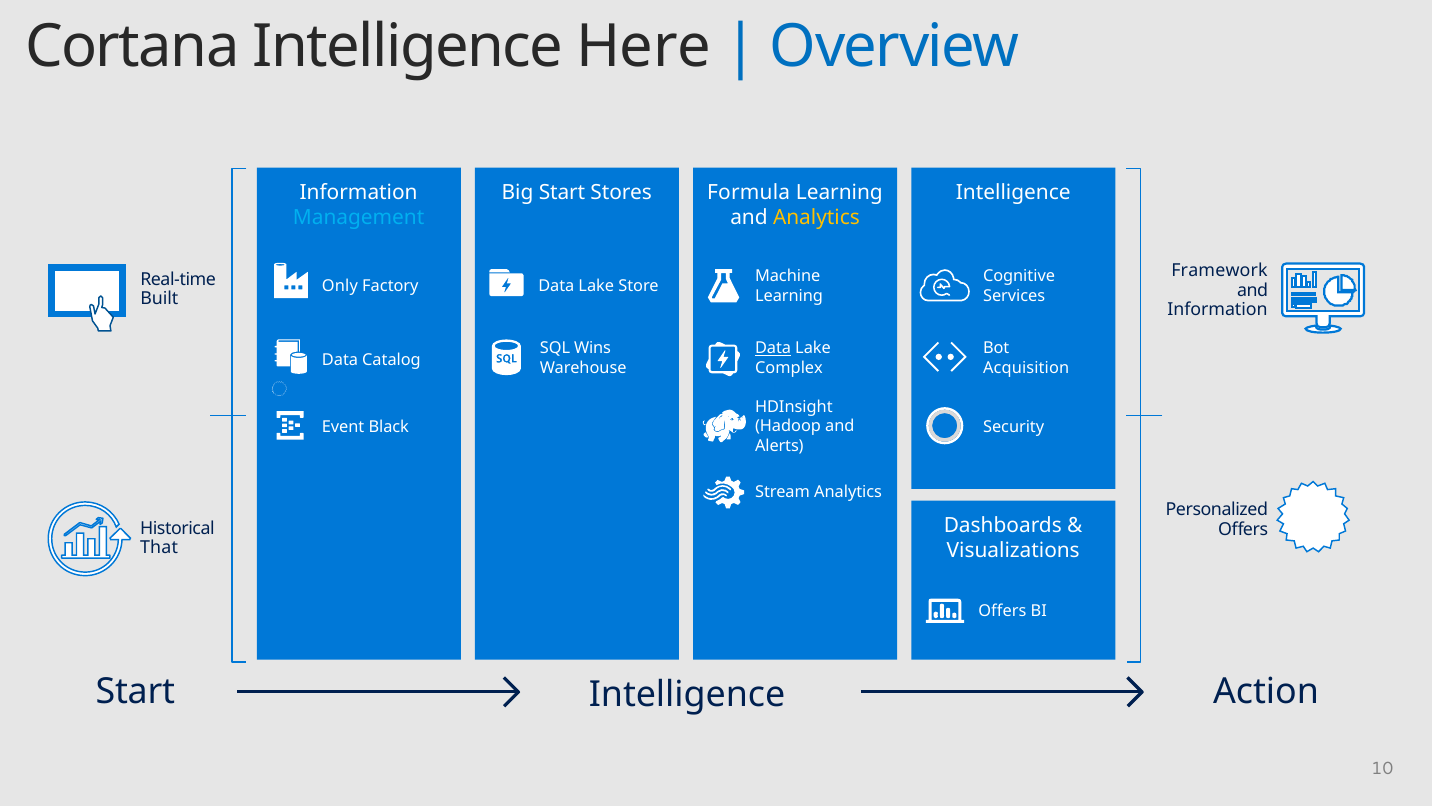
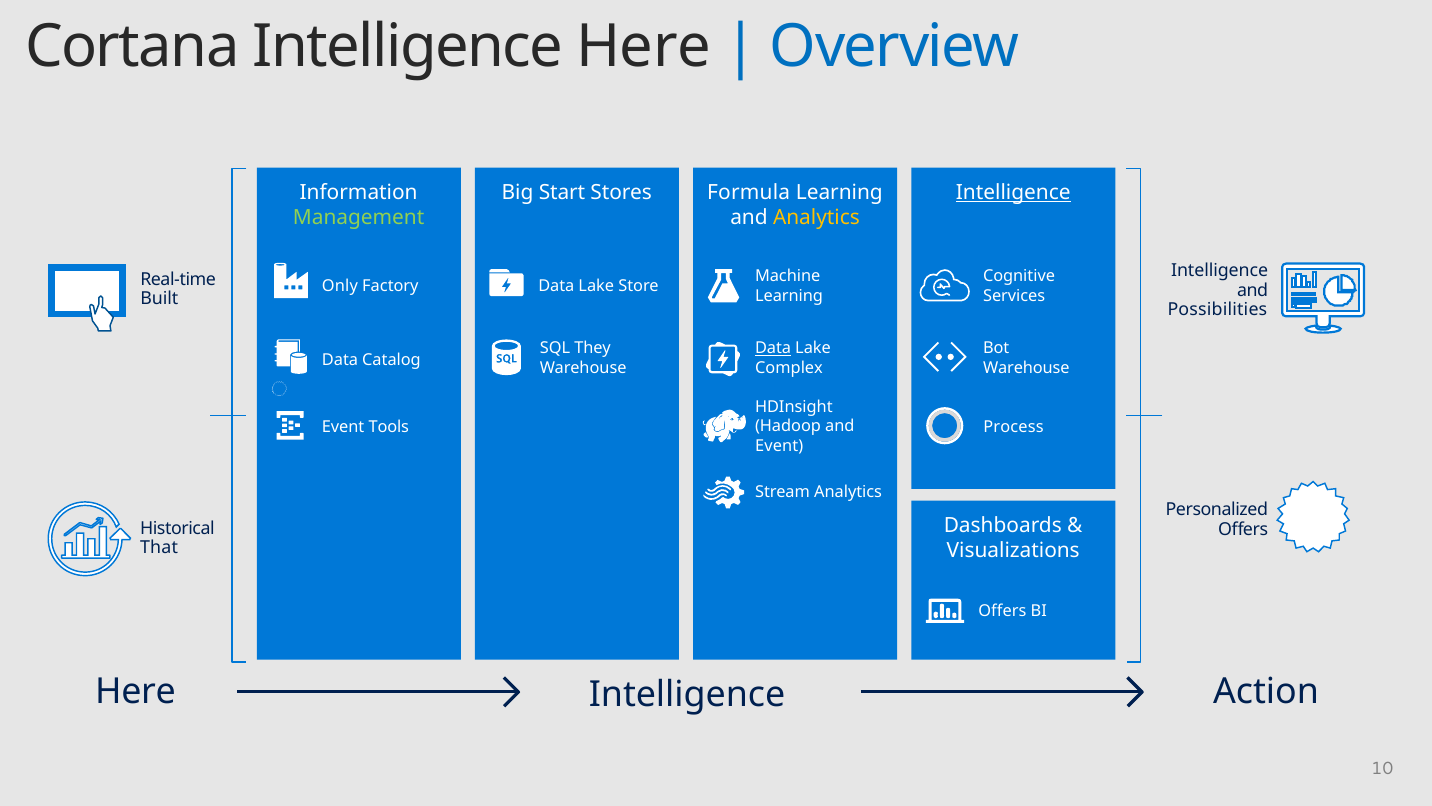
Intelligence underline: none -> present (1013, 192)
Management colour: light blue -> light green (359, 217)
Framework: Framework -> Intelligence (1220, 271)
Information: Information -> Possibilities (1217, 309)
Wins: Wins -> They (593, 348)
Acquisition: Acquisition -> Warehouse (1026, 368)
Black: Black -> Tools (389, 426)
Security: Security -> Process (1014, 426)
Alerts: Alerts -> Event (779, 446)
Start: Start -> Here (135, 691)
